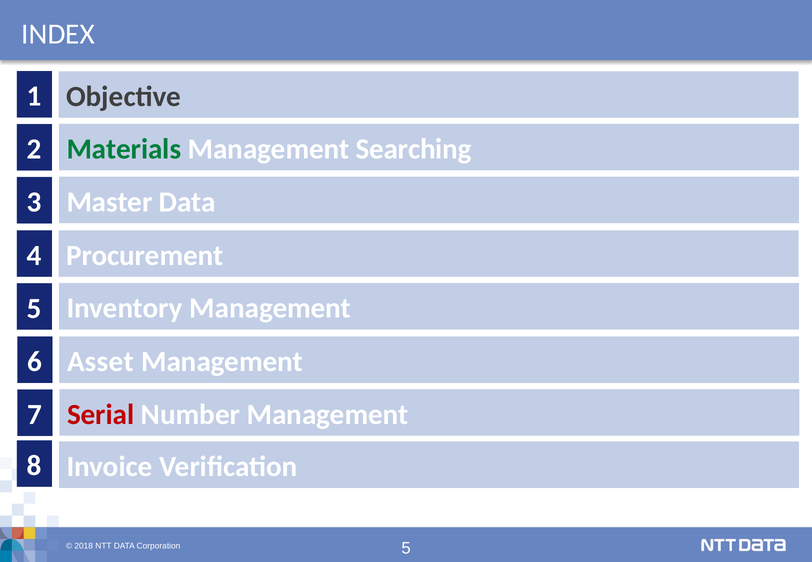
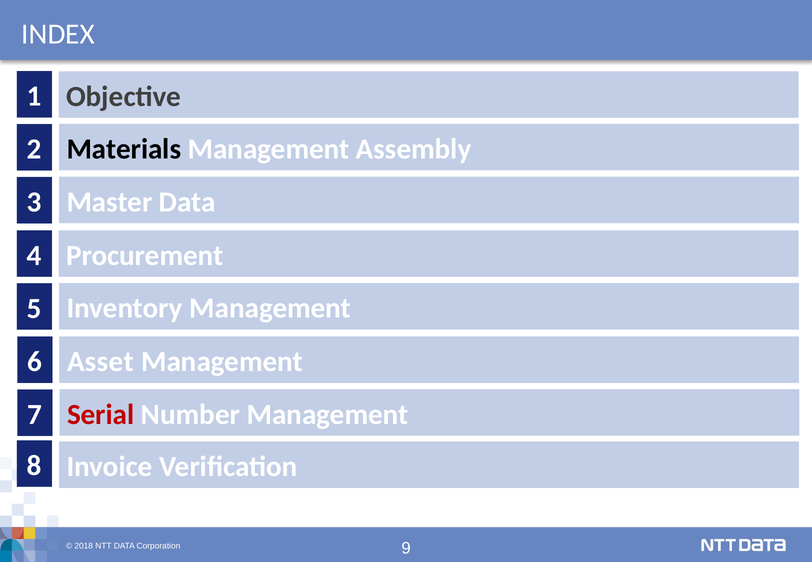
Materials colour: green -> black (124, 149)
Searching: Searching -> Assembly (414, 149)
5: 5 -> 9 (406, 548)
